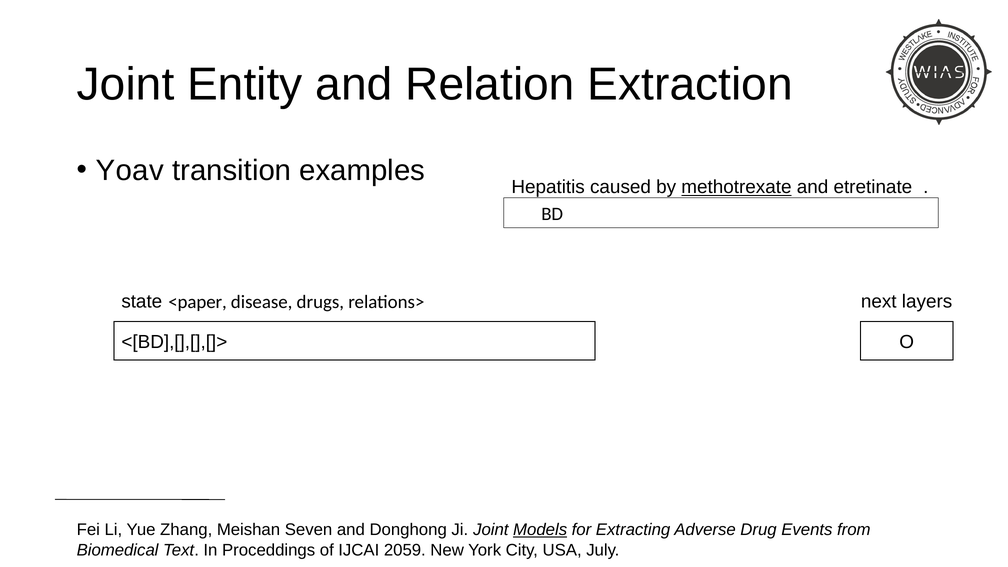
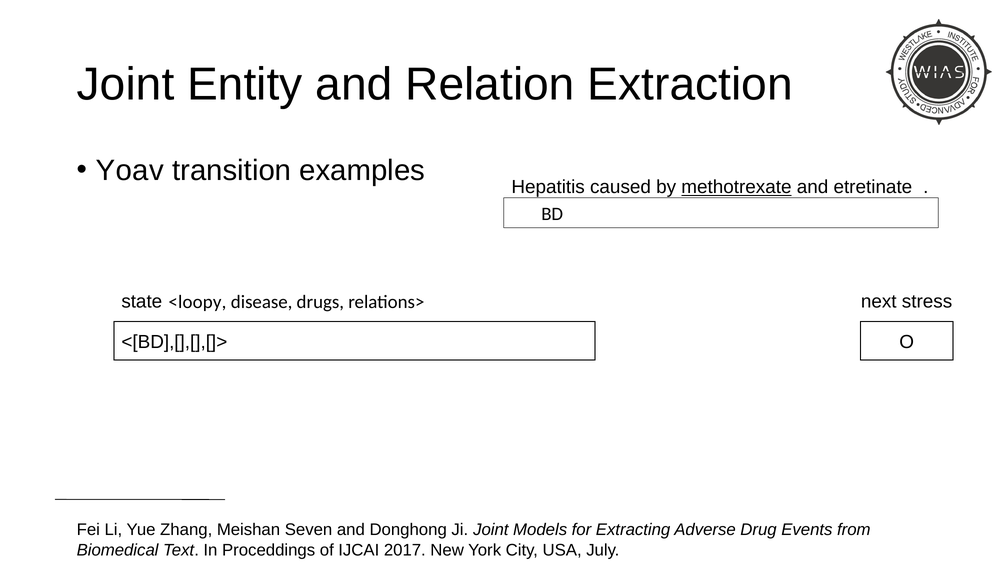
layers: layers -> stress (927, 301)
<paper: <paper -> <loopy (197, 302)
Models underline: present -> none (540, 530)
2059: 2059 -> 2017 (405, 550)
